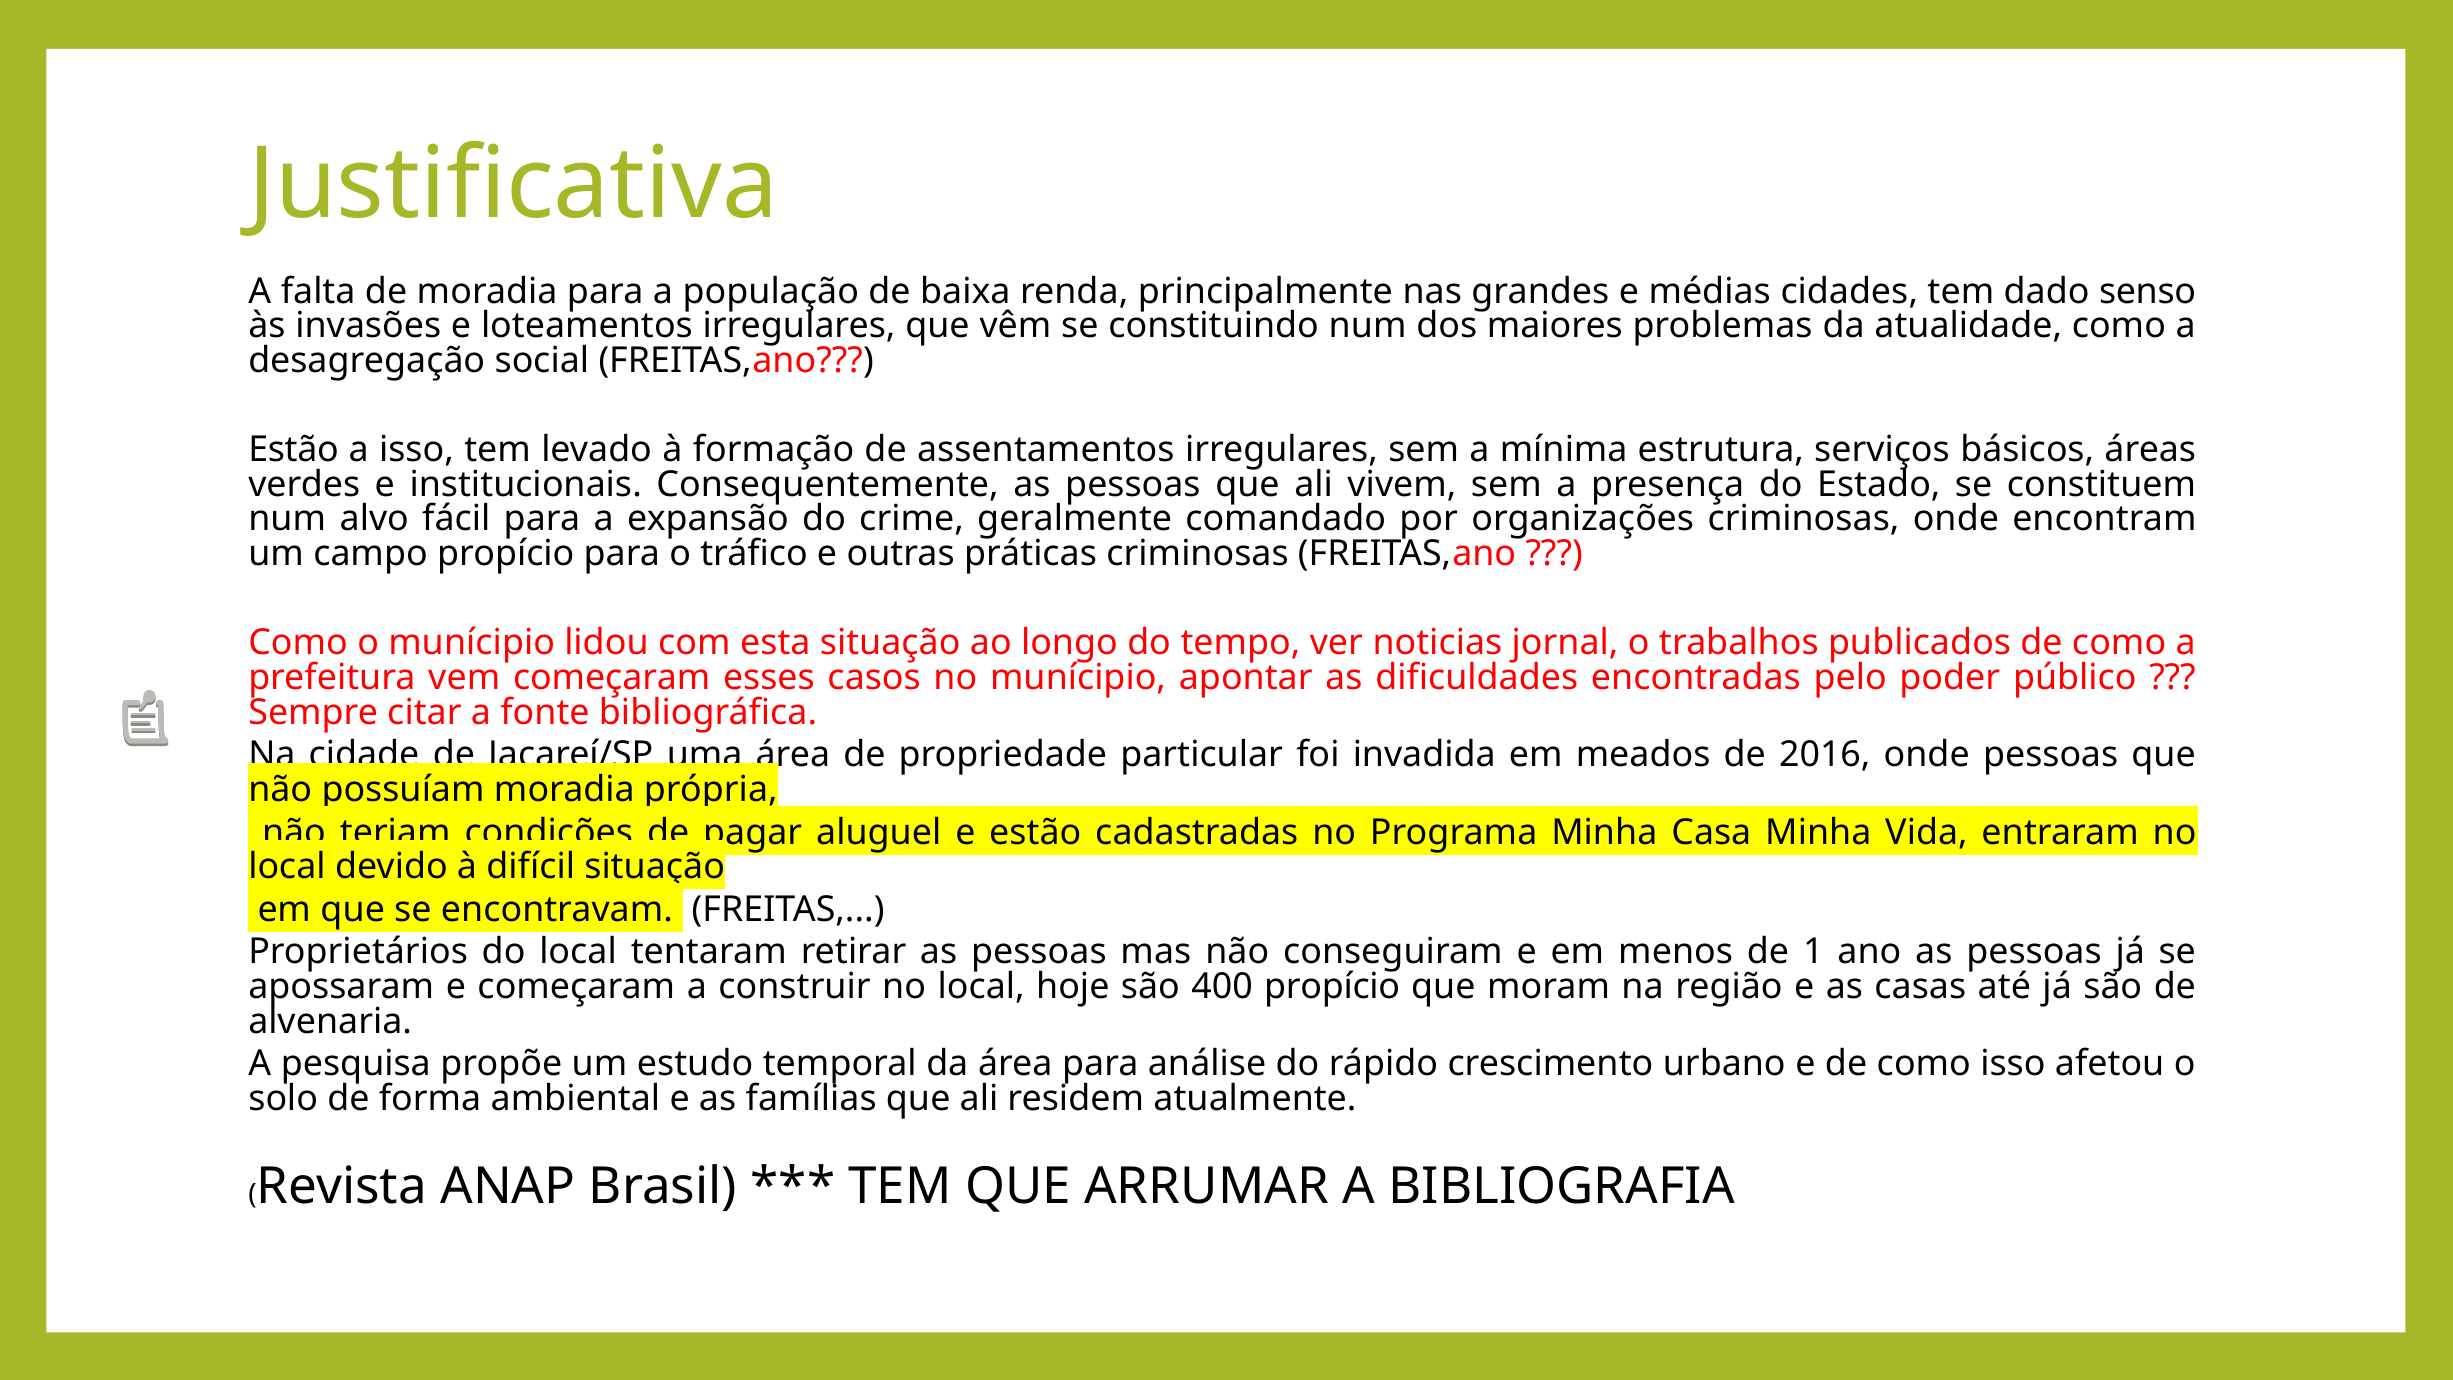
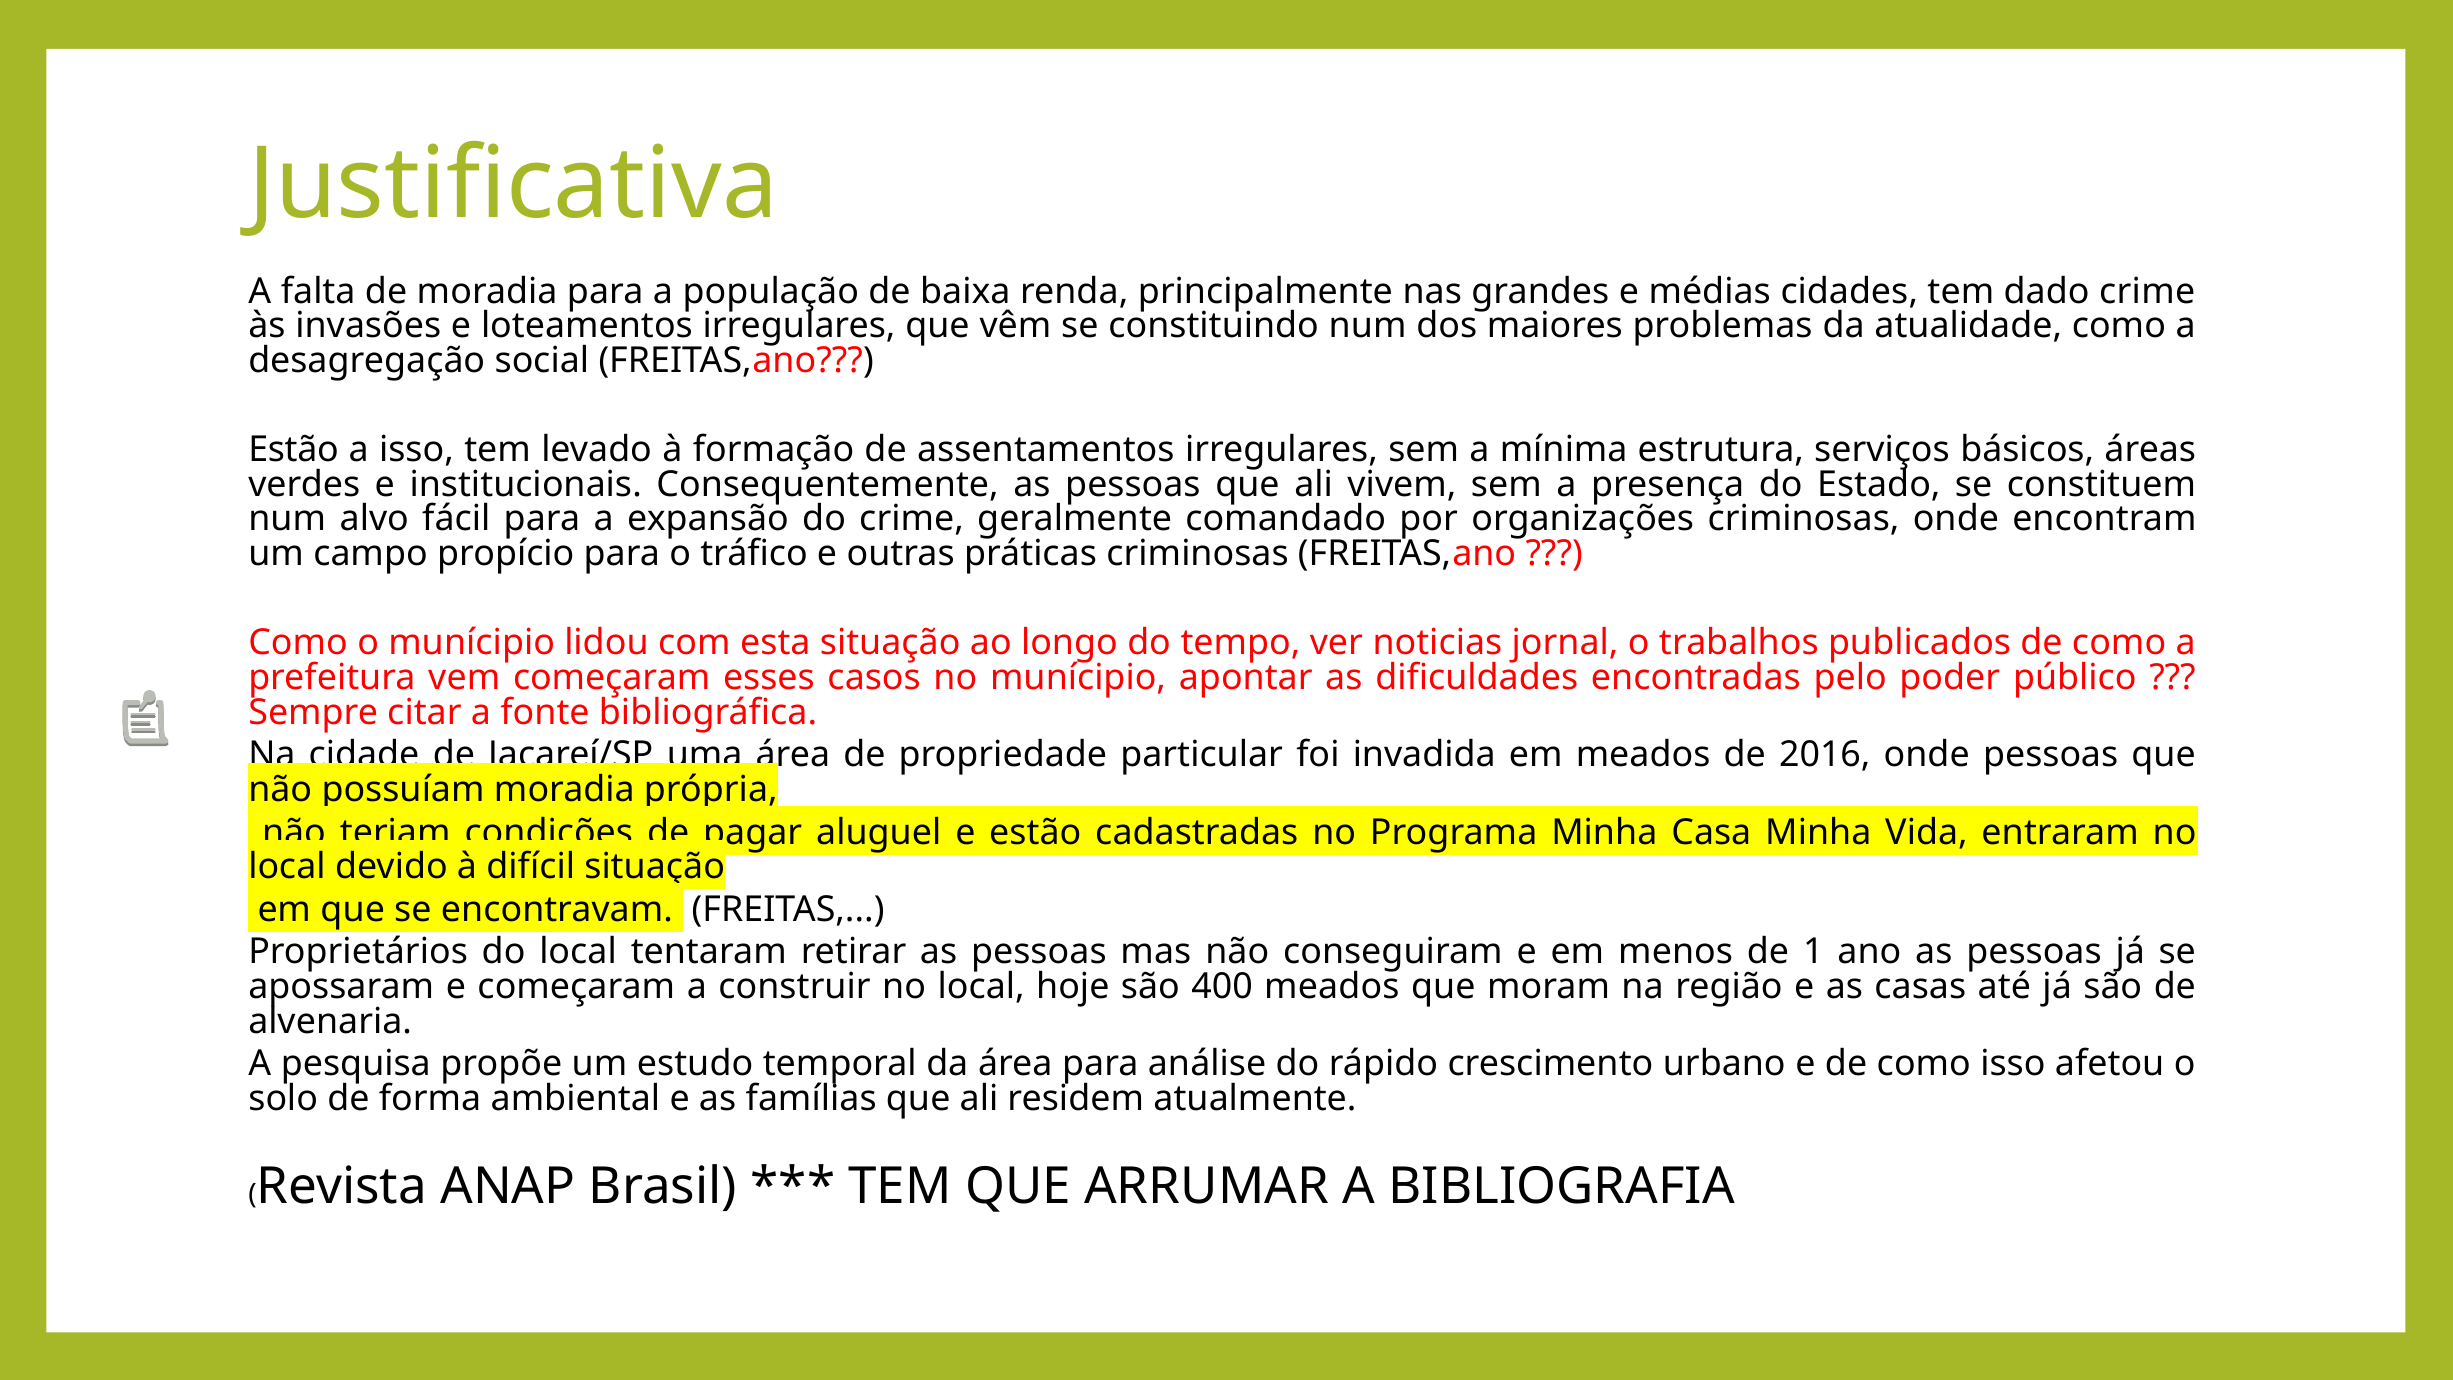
dado senso: senso -> crime (2147, 291)
400 propício: propício -> meados (1332, 987)
